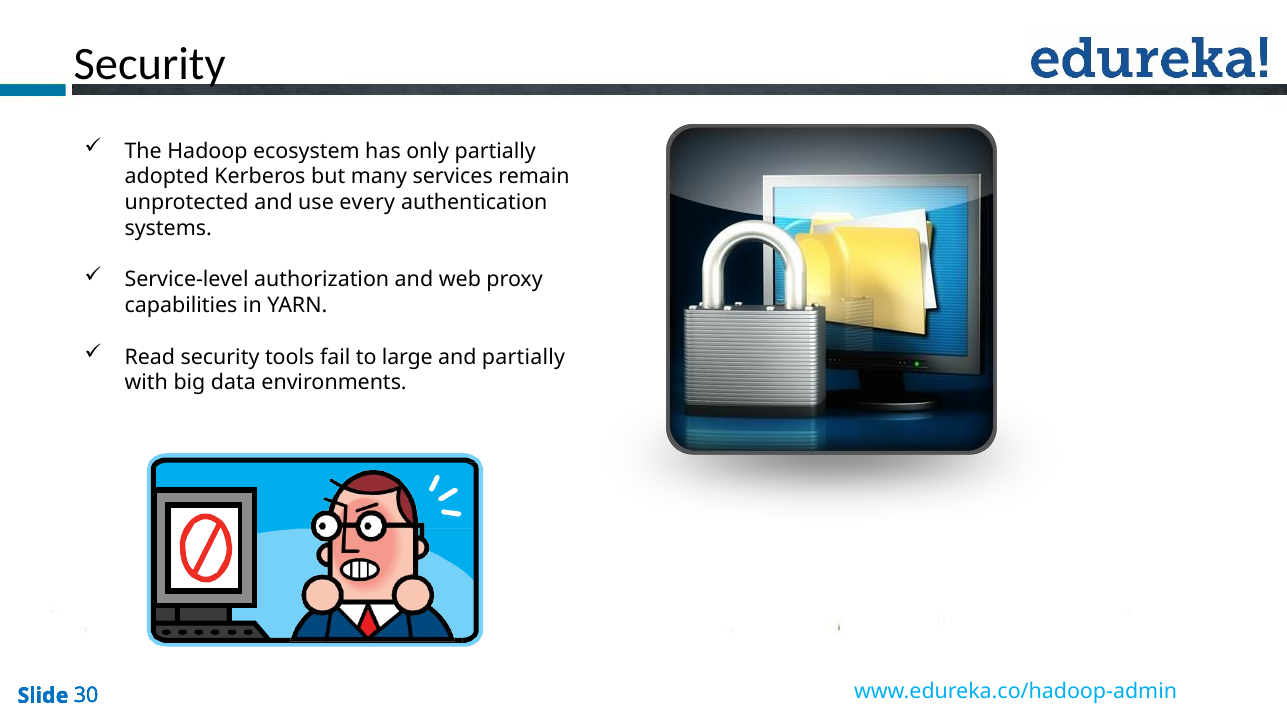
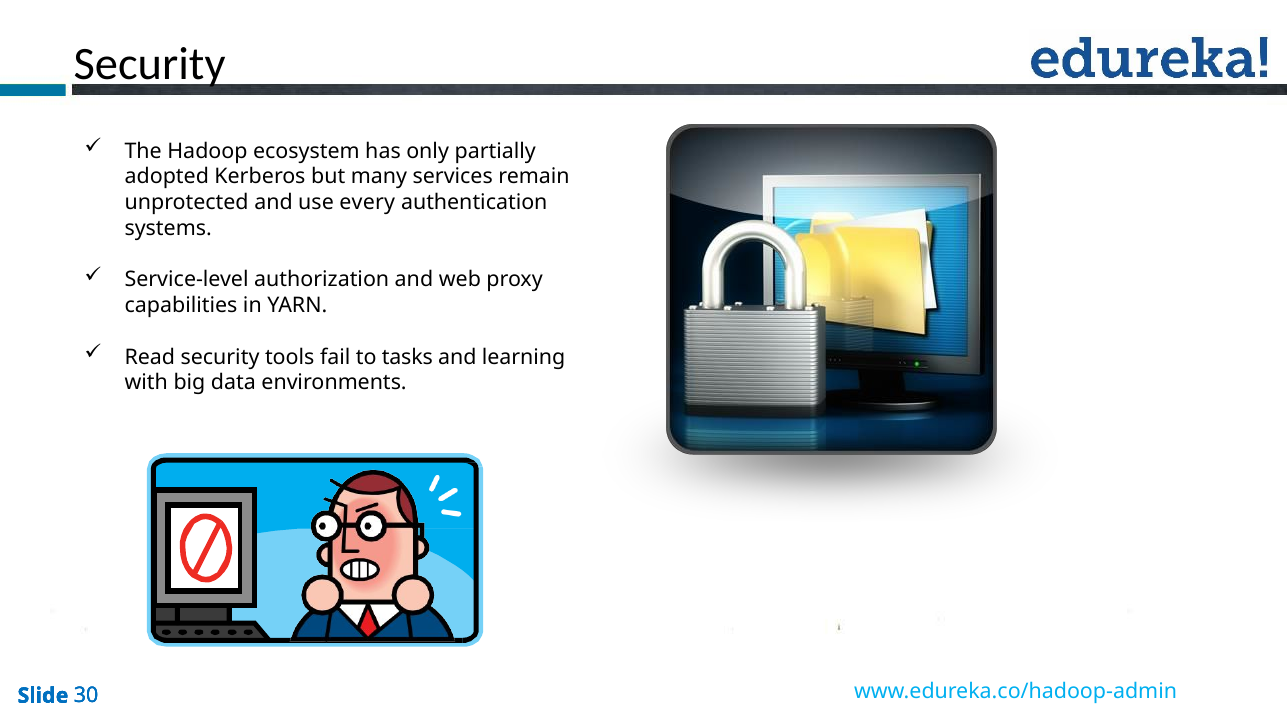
large: large -> tasks (407, 357)
and partially: partially -> learning (524, 357)
